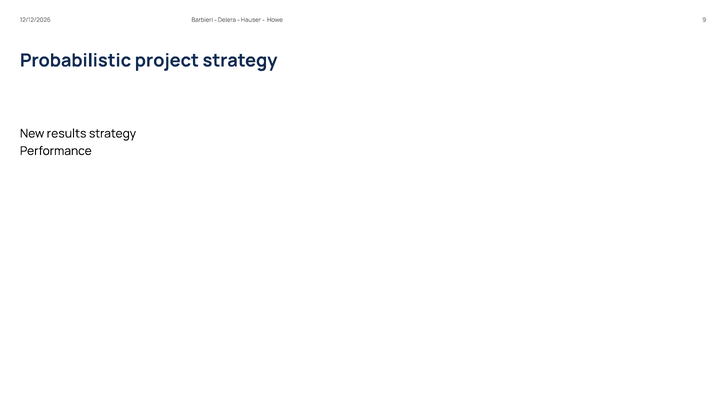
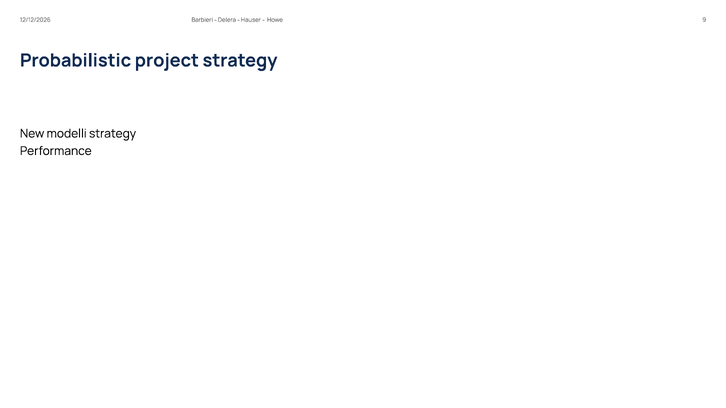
results: results -> modelli (67, 134)
